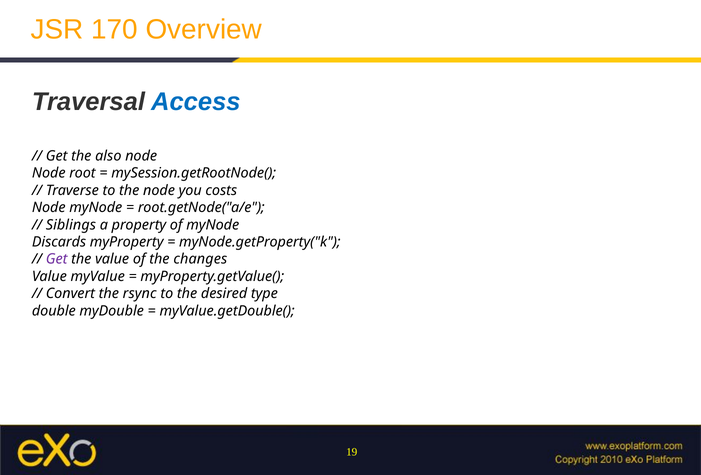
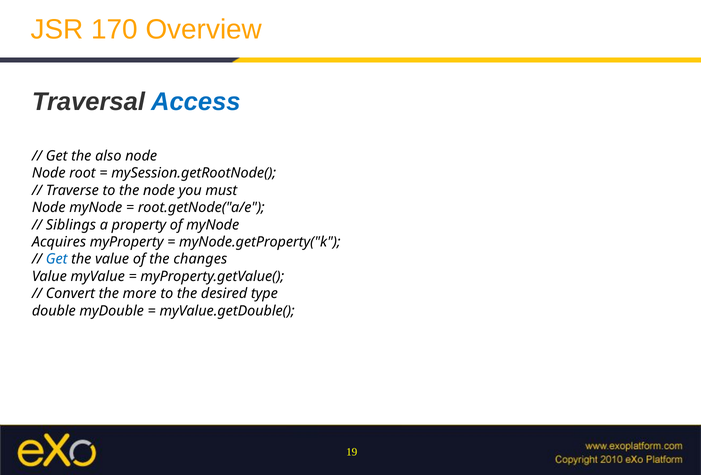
costs: costs -> must (221, 190)
Discards: Discards -> Acquires (59, 242)
Get colour: purple -> blue (57, 259)
rsync: rsync -> more (140, 294)
